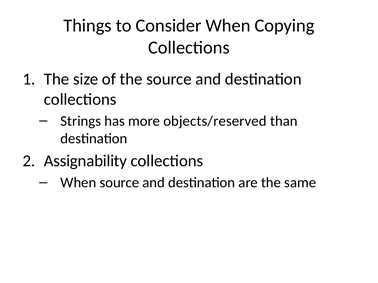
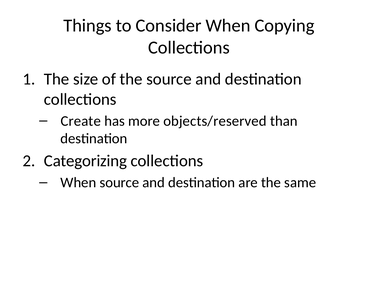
Strings: Strings -> Create (81, 121)
Assignability: Assignability -> Categorizing (85, 161)
